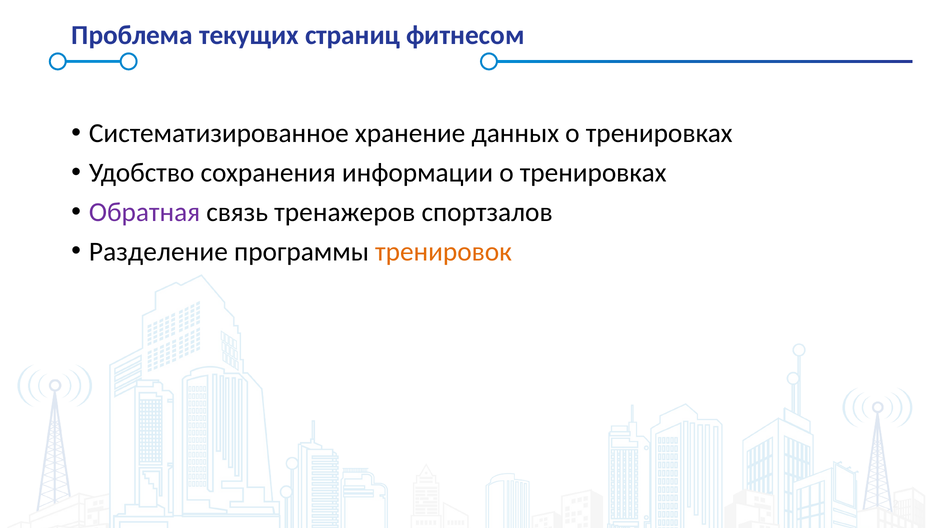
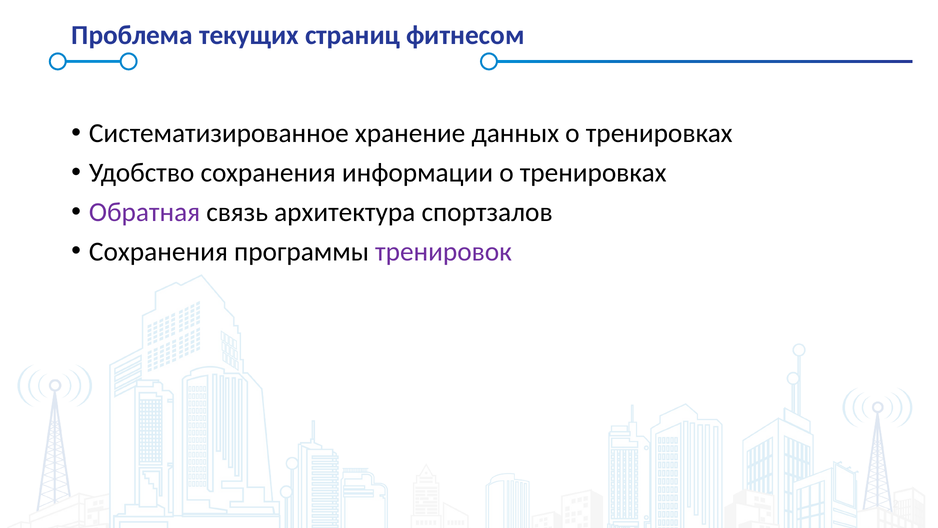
тренажеров: тренажеров -> архитектура (345, 212)
Разделение: Разделение -> Сохранения (158, 251)
тренировок colour: orange -> purple (443, 251)
